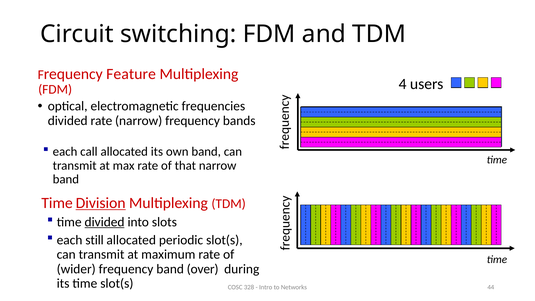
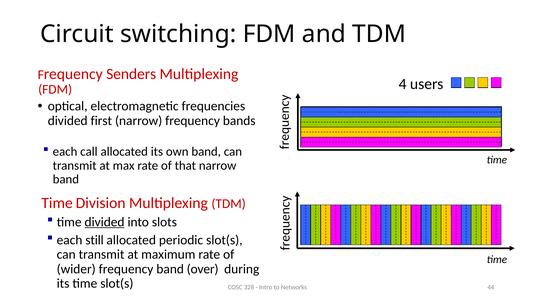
Feature: Feature -> Senders (131, 74)
divided rate: rate -> first (101, 121)
Division underline: present -> none (101, 203)
